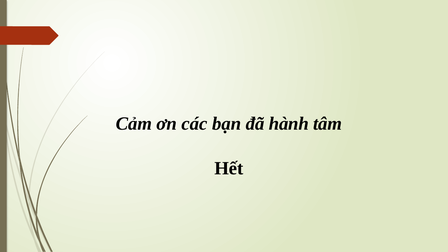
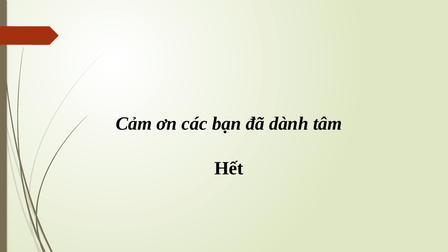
hành: hành -> dành (289, 124)
